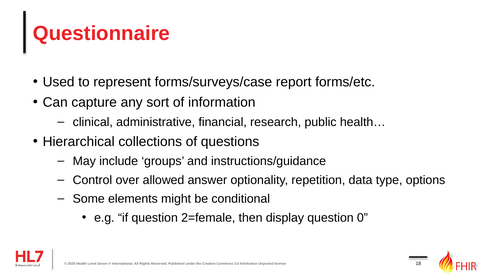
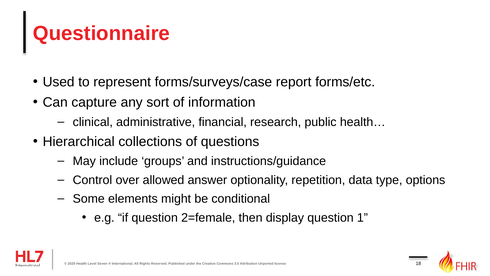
0: 0 -> 1 (362, 217)
